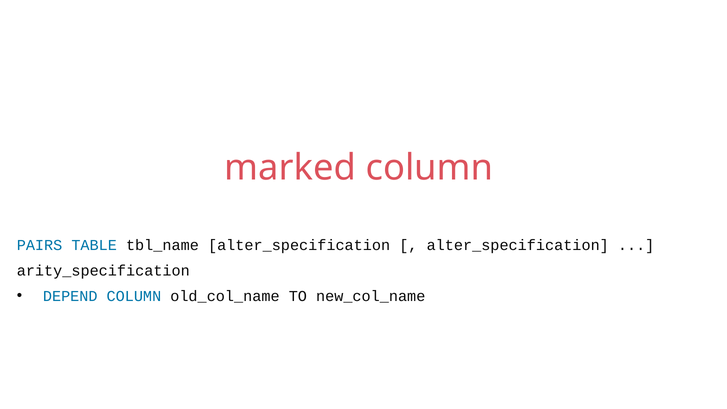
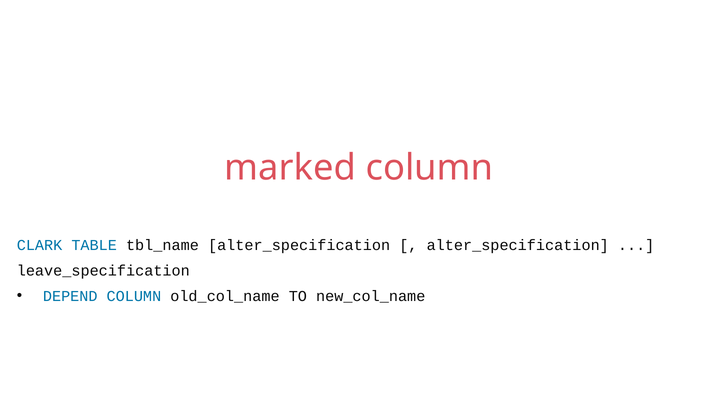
PAIRS: PAIRS -> CLARK (40, 245)
arity_specification: arity_specification -> leave_specification (103, 271)
